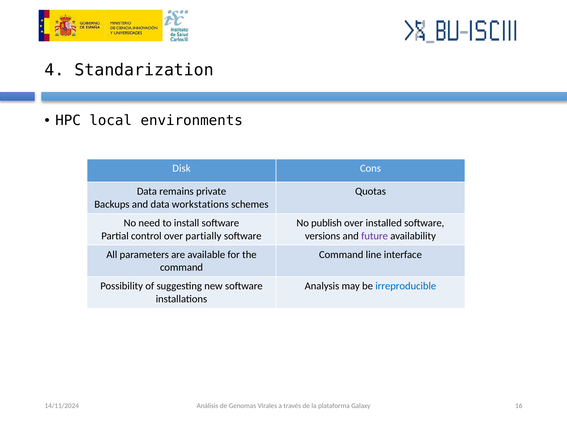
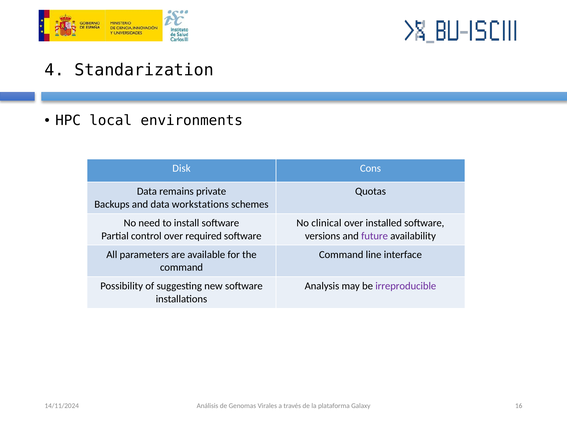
publish: publish -> clinical (326, 223)
partially: partially -> required (204, 236)
irreproducible colour: blue -> purple (406, 286)
